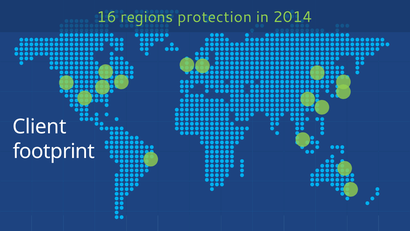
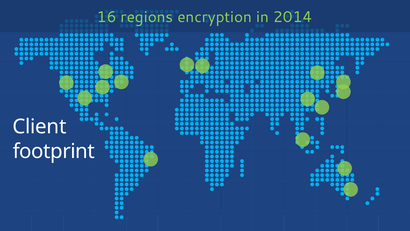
protection: protection -> encryption (215, 17)
